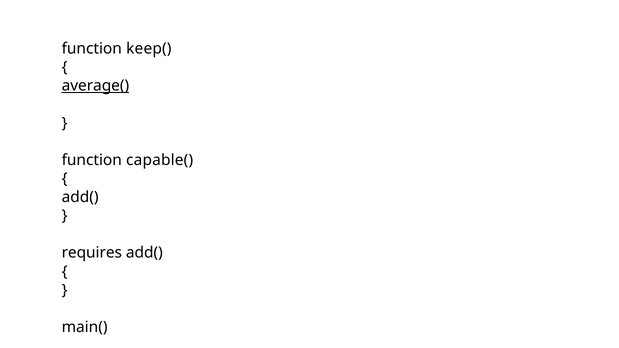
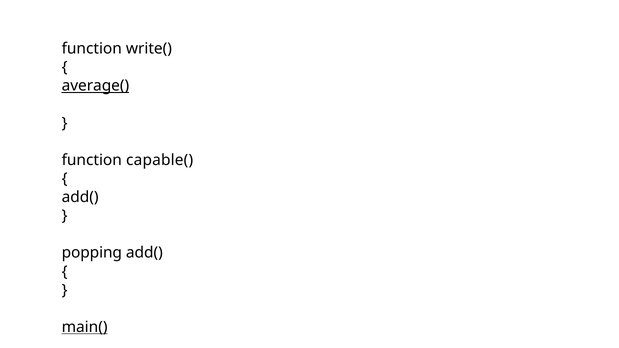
keep(: keep( -> write( (149, 49)
requires: requires -> popping (92, 253)
main( underline: none -> present (85, 327)
